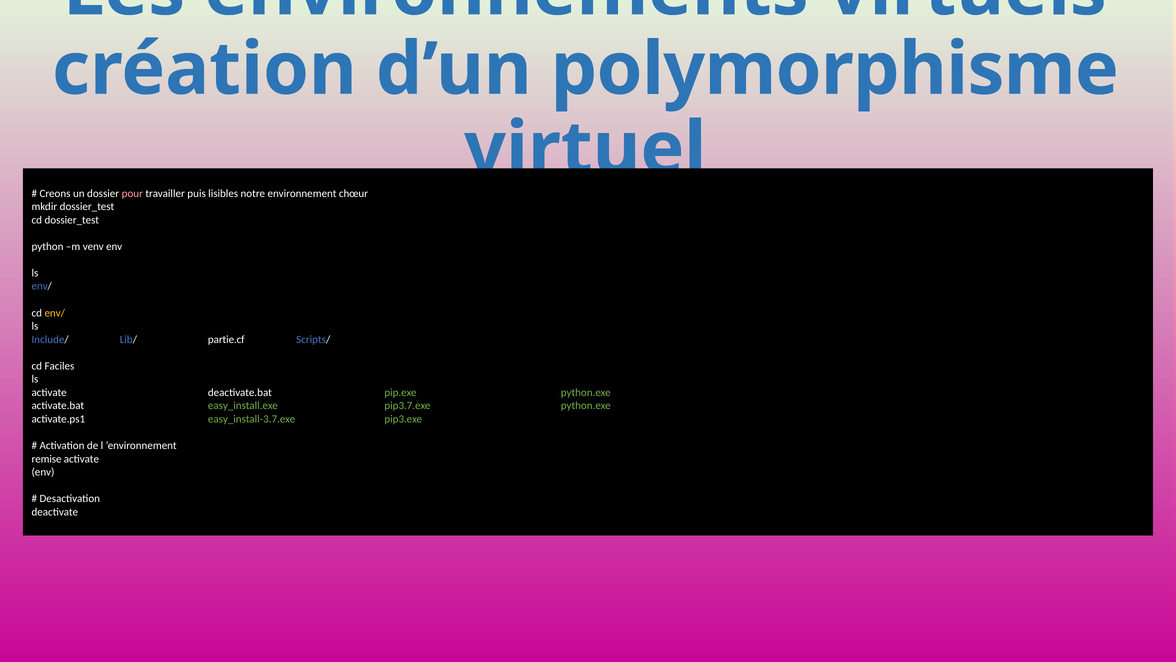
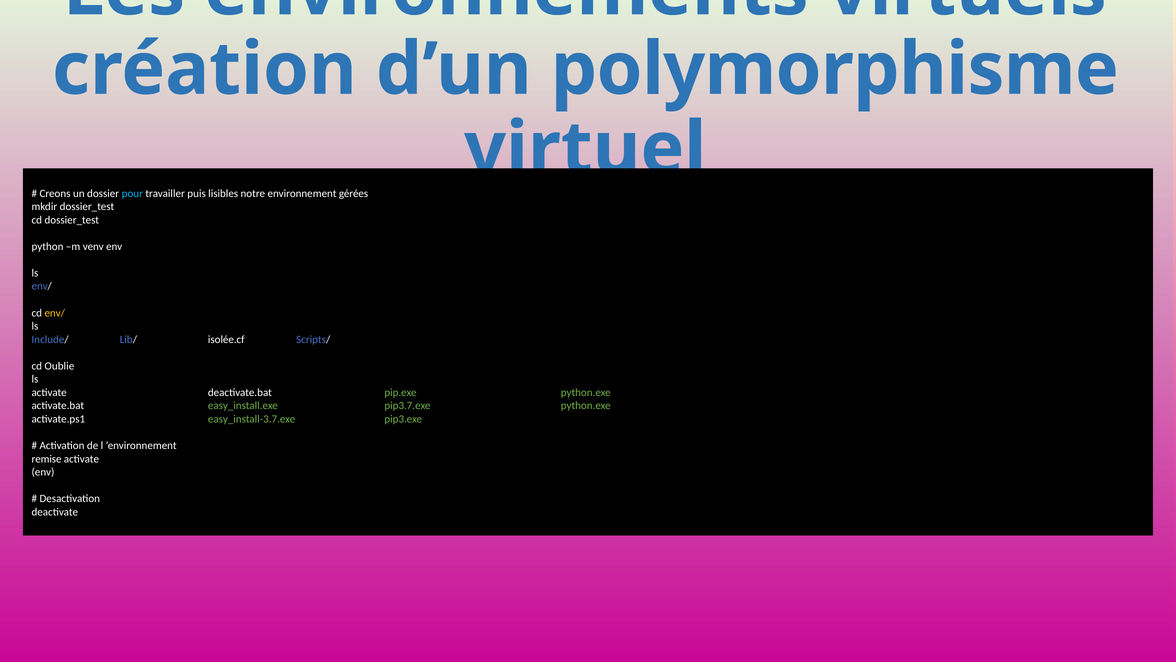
pour colour: pink -> light blue (132, 193)
chœur: chœur -> gérées (354, 193)
partie.cf: partie.cf -> isolée.cf (226, 339)
Faciles: Faciles -> Oublie (59, 366)
